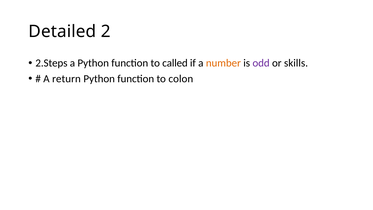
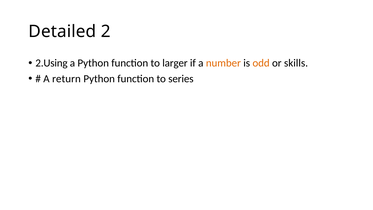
2.Steps: 2.Steps -> 2.Using (51, 63)
called: called -> larger (175, 63)
odd colour: purple -> orange (261, 63)
colon: colon -> series (181, 79)
